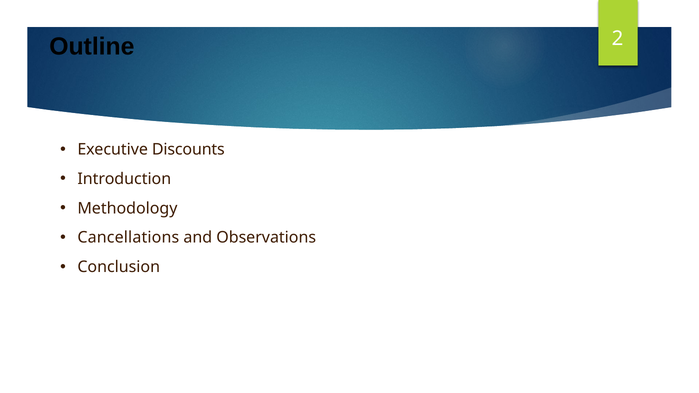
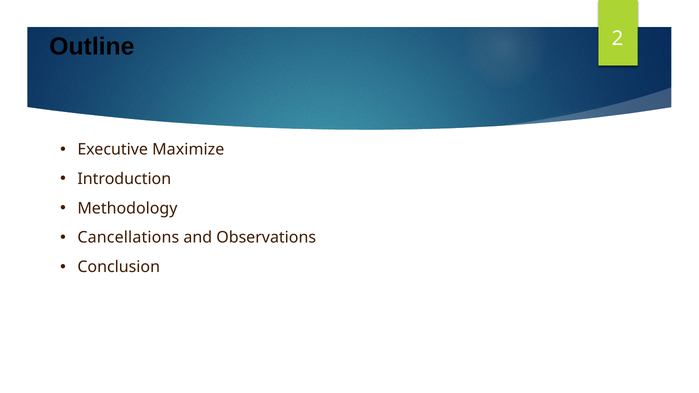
Discounts: Discounts -> Maximize (188, 150)
